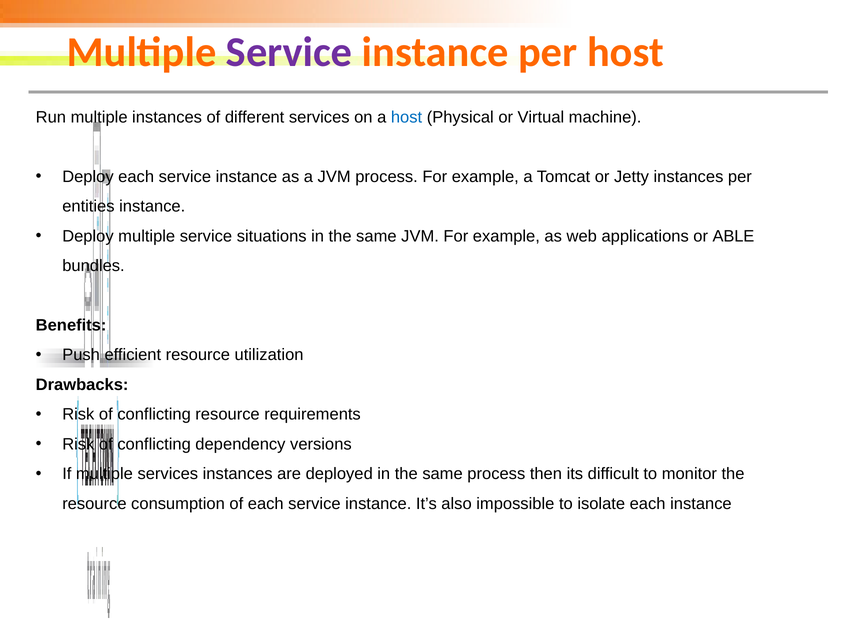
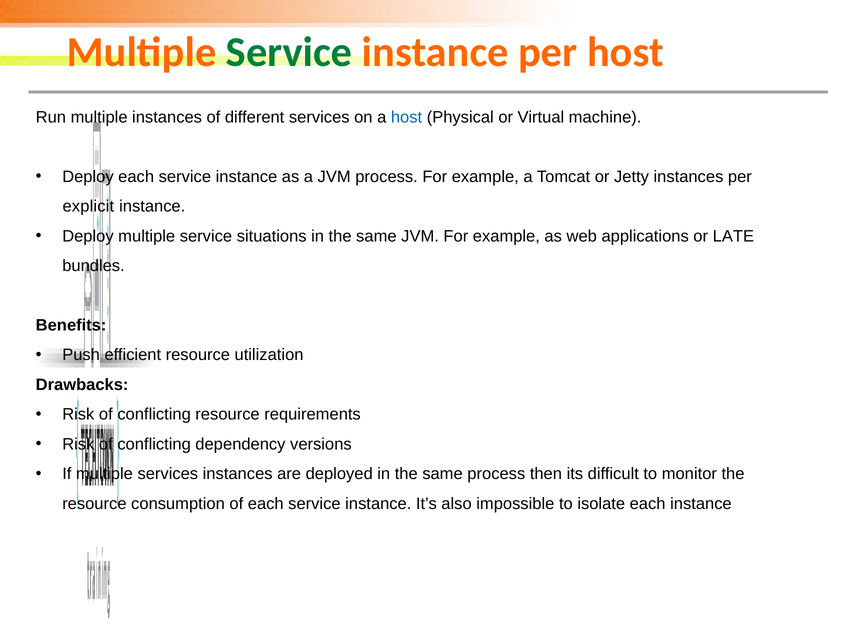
Service colour: purple -> green (289, 52)
entities: entities -> explicit (88, 206)
ABLE: ABLE -> LATE (733, 236)
